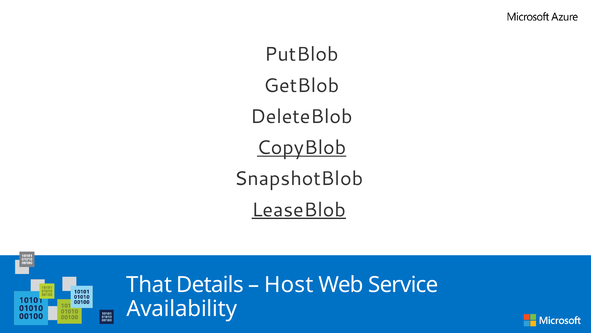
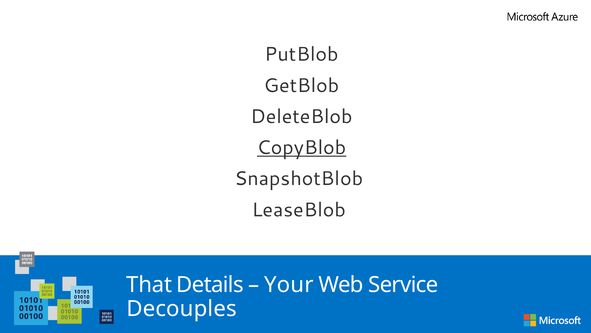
LeaseBlob underline: present -> none (299, 209)
Host: Host -> Your (289, 284)
Availability: Availability -> Decouples (182, 308)
